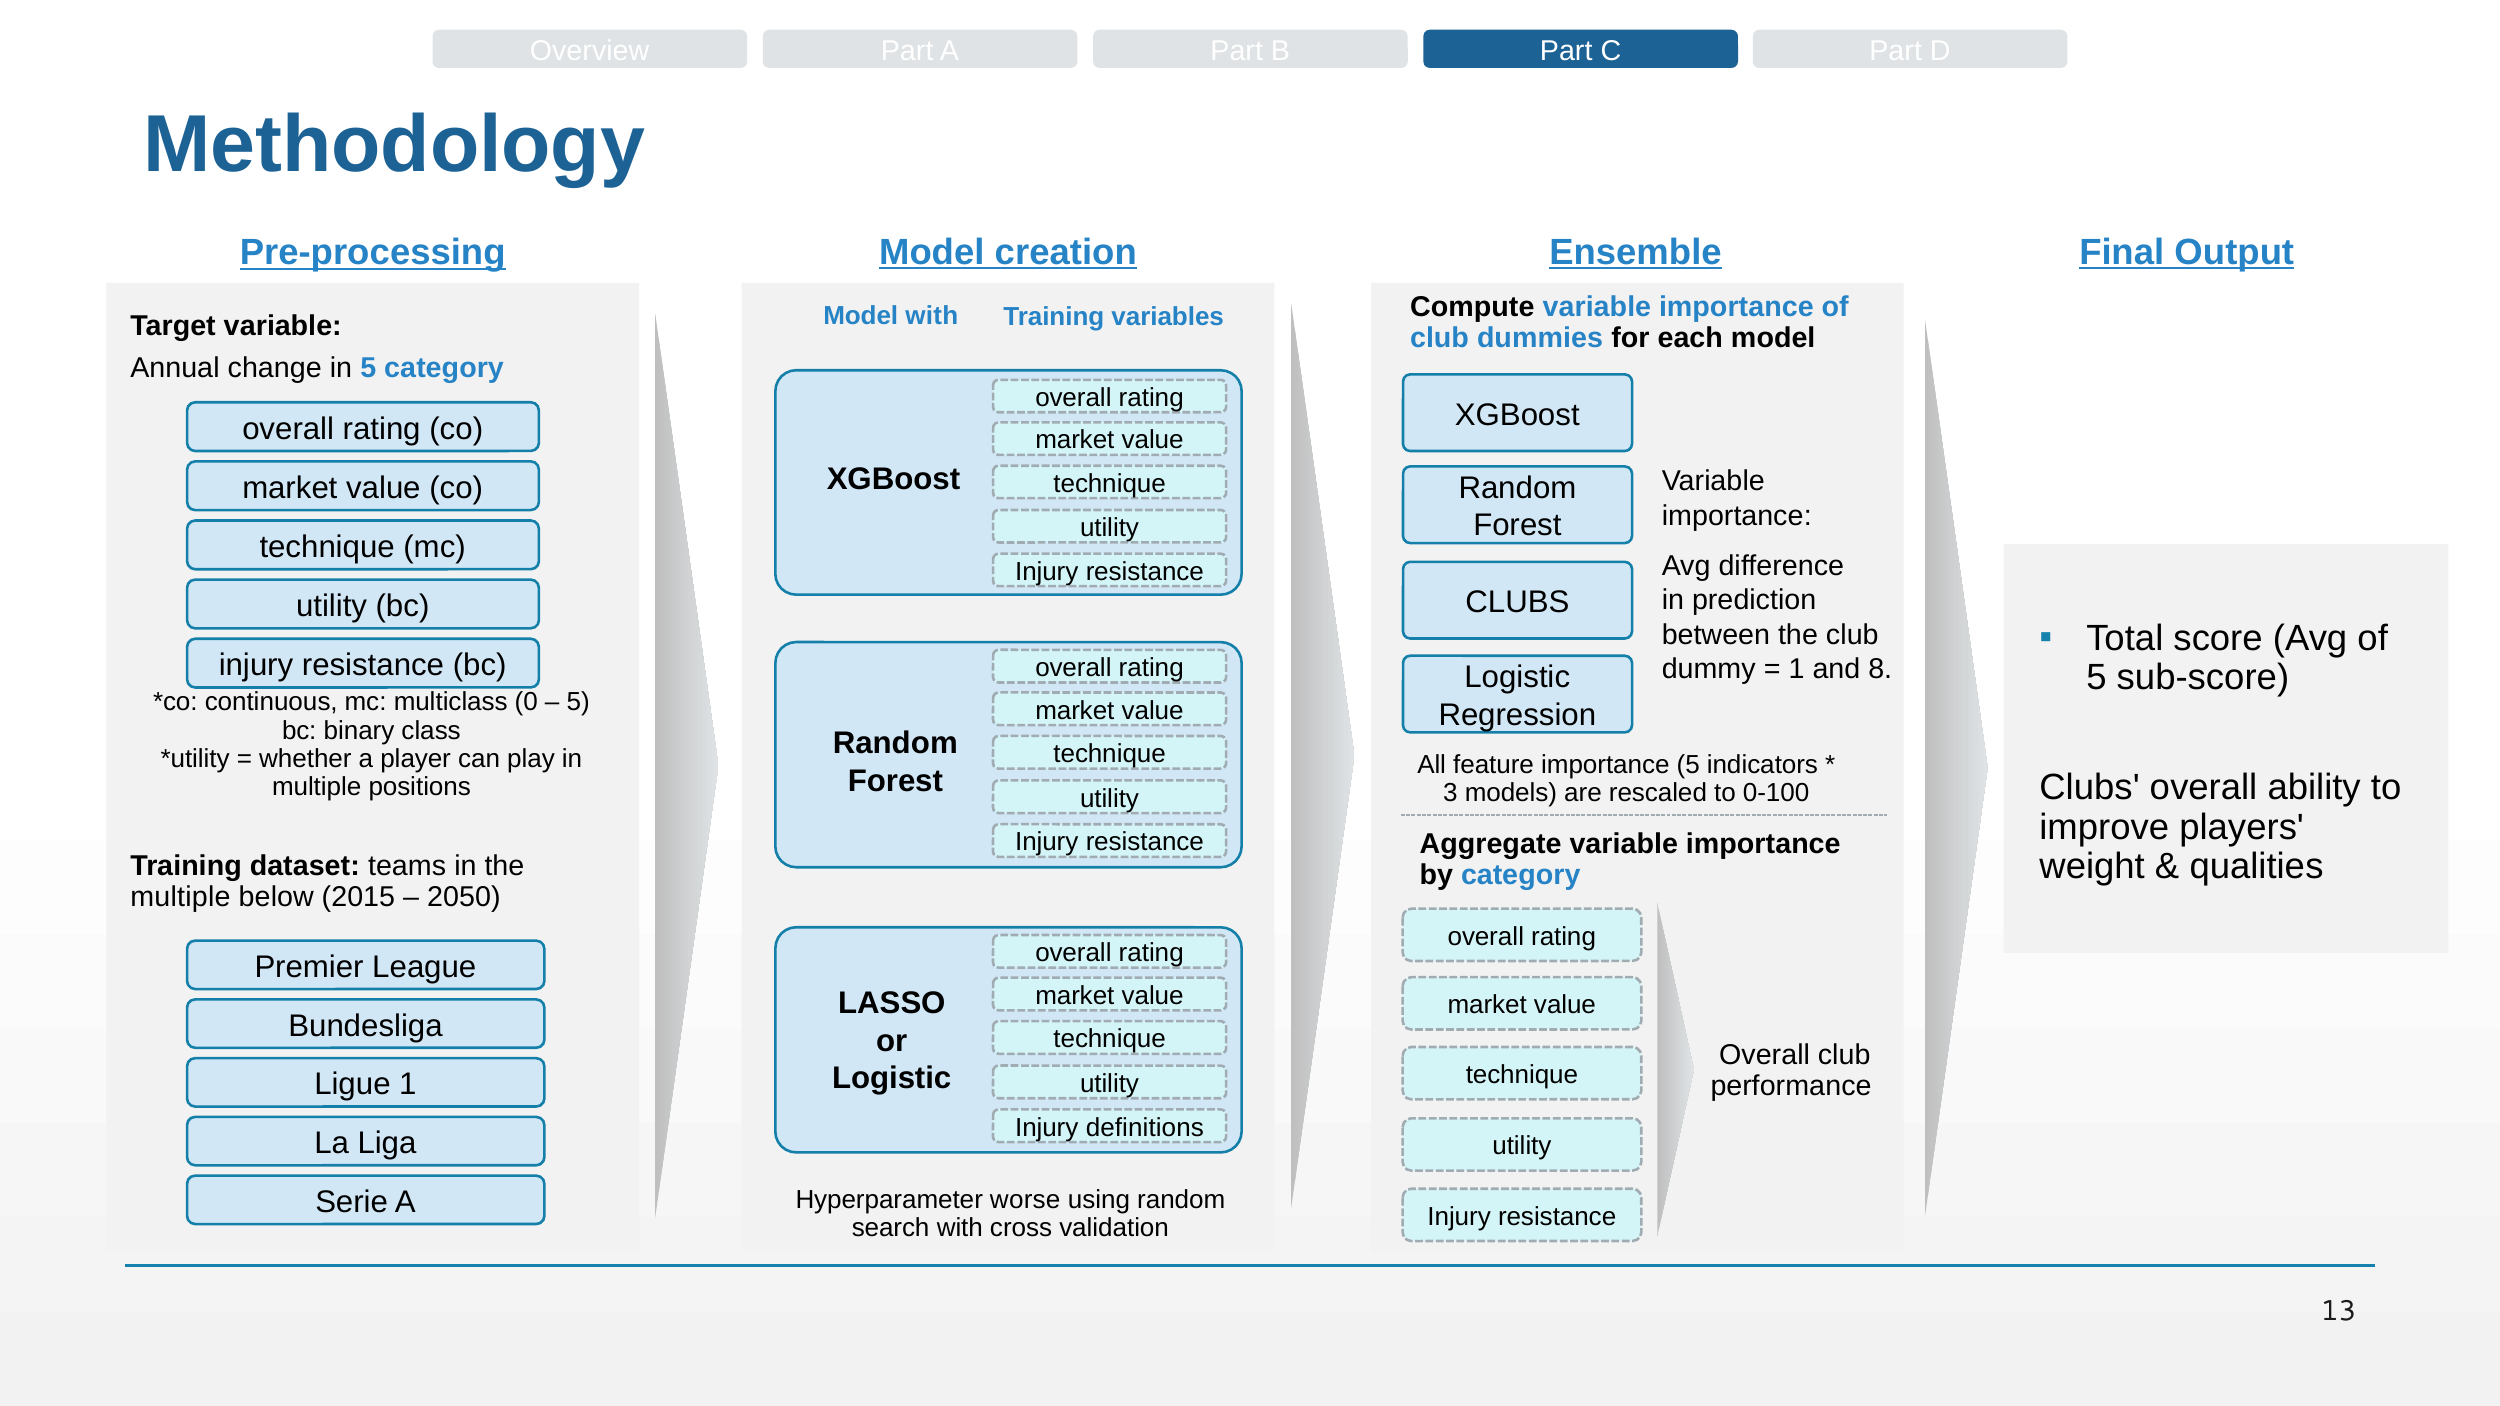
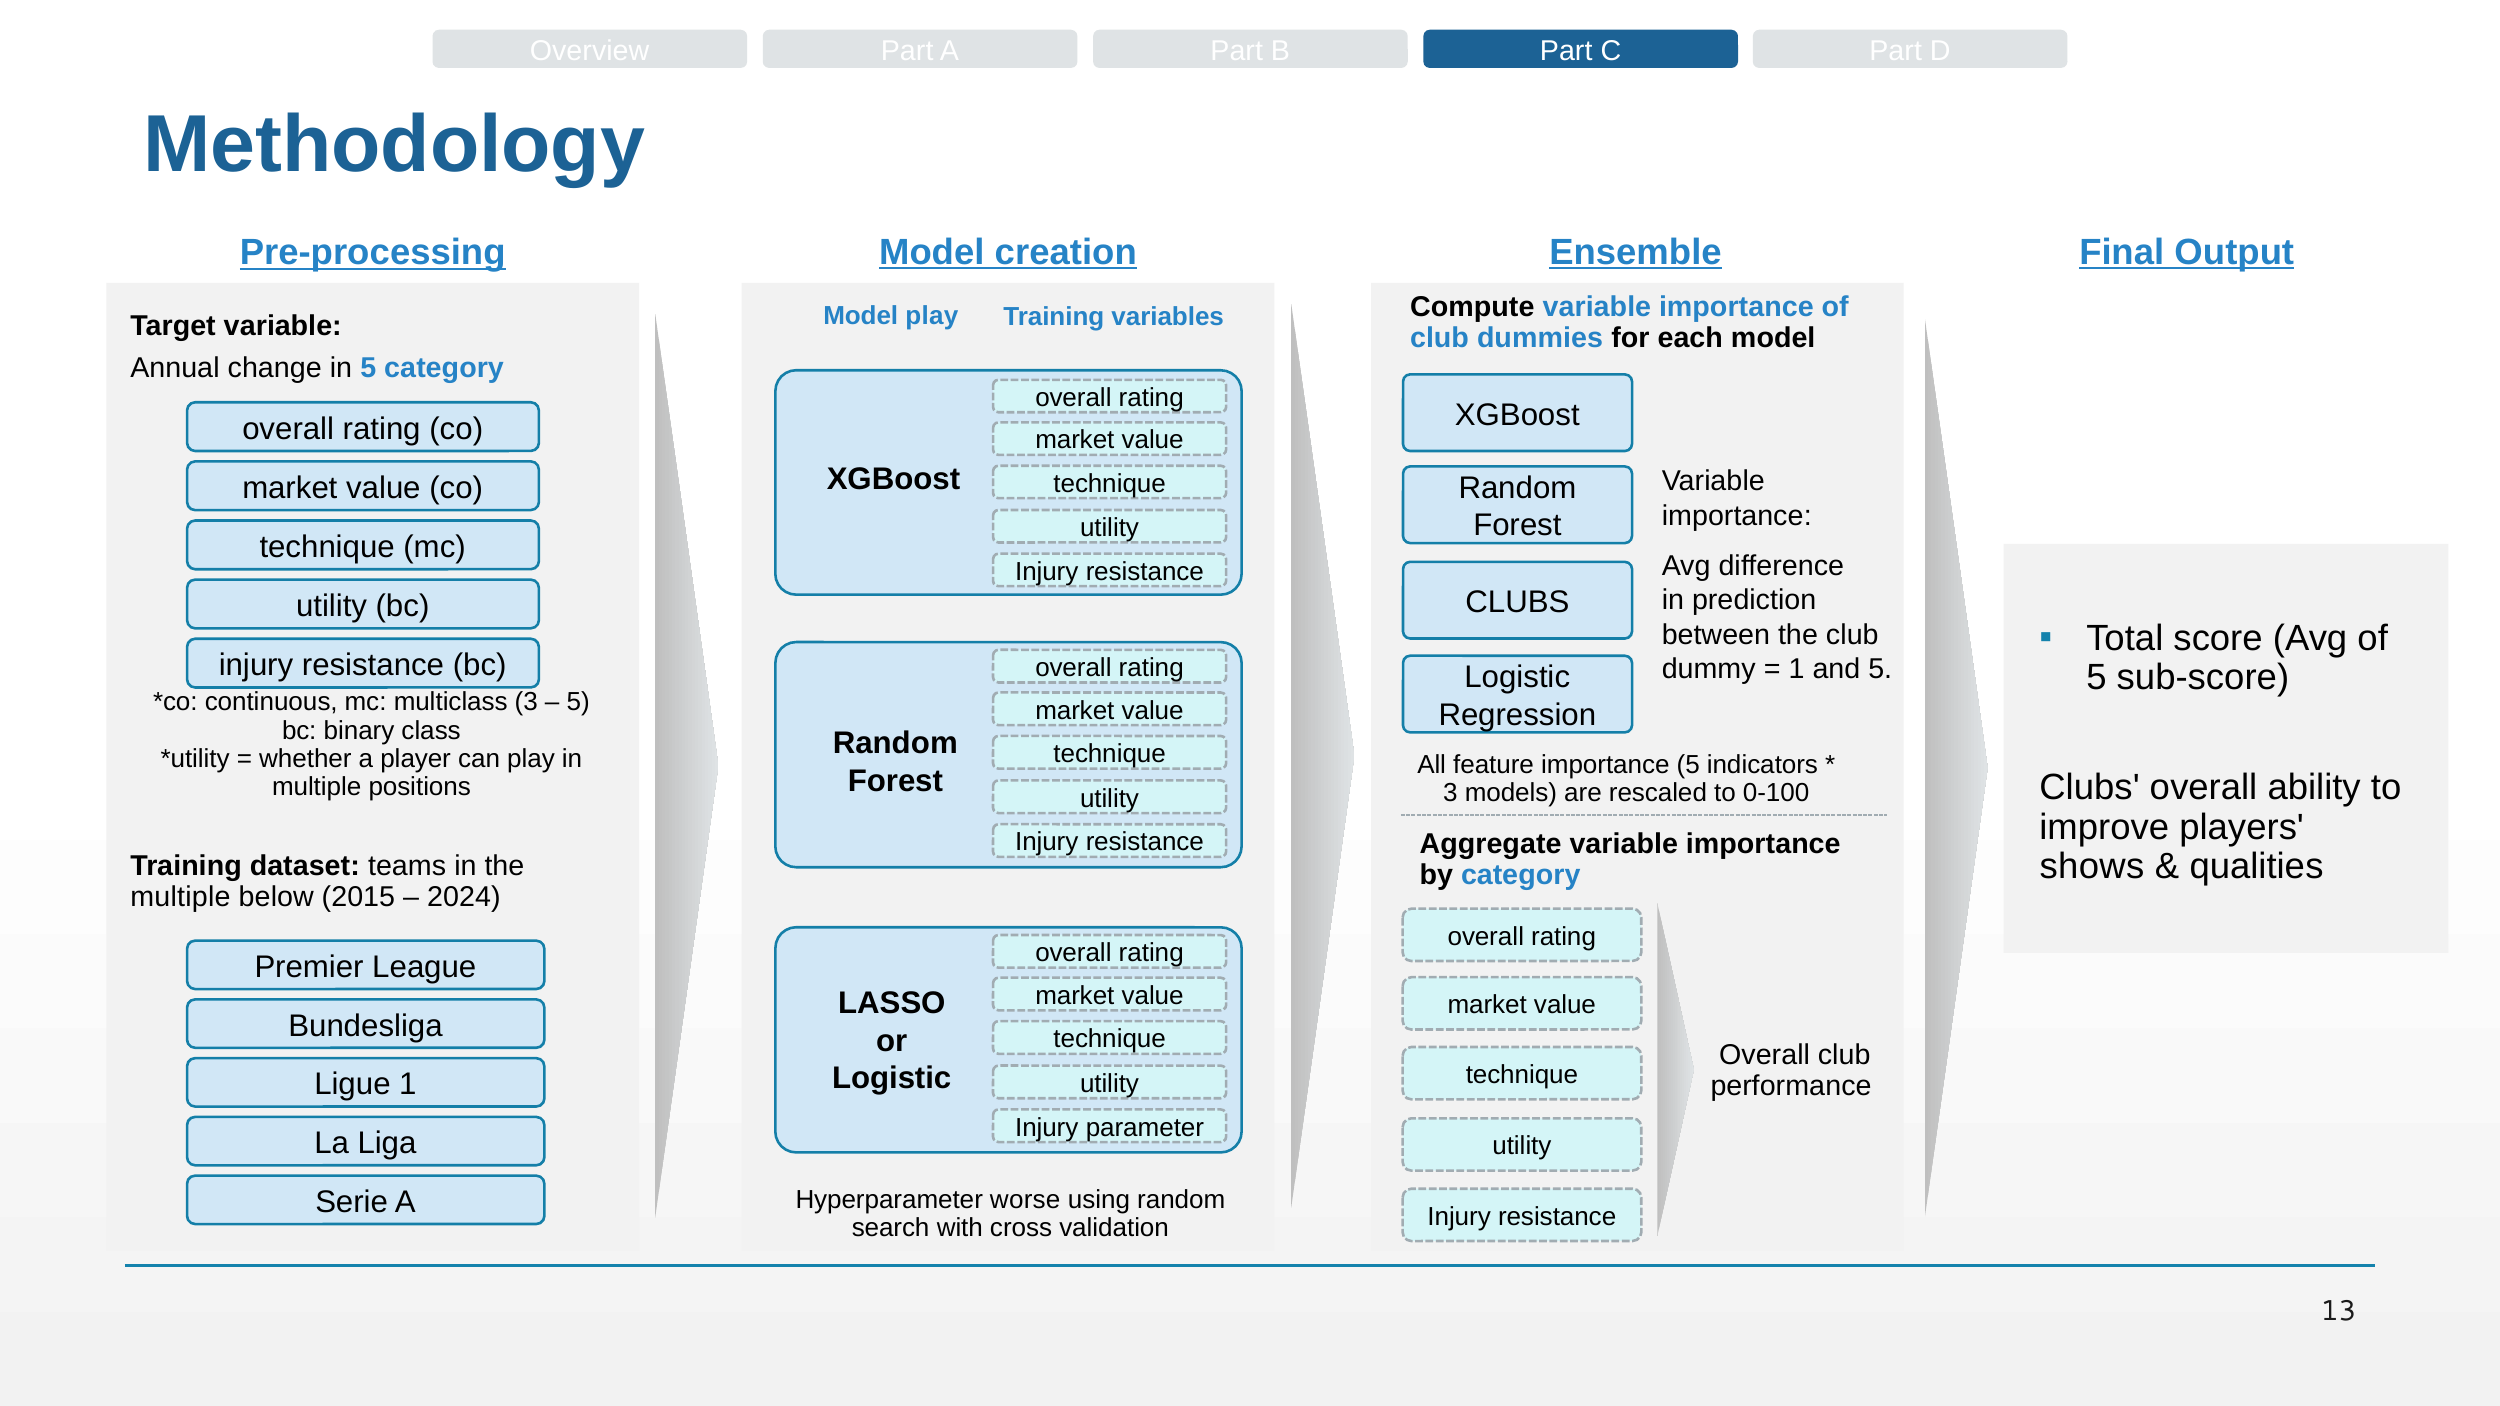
Model with: with -> play (932, 316)
and 8: 8 -> 5 (1880, 669)
multiclass 0: 0 -> 3 (526, 702)
weight: weight -> shows (2092, 867)
2050: 2050 -> 2024 (464, 897)
definitions: definitions -> parameter (1145, 1128)
